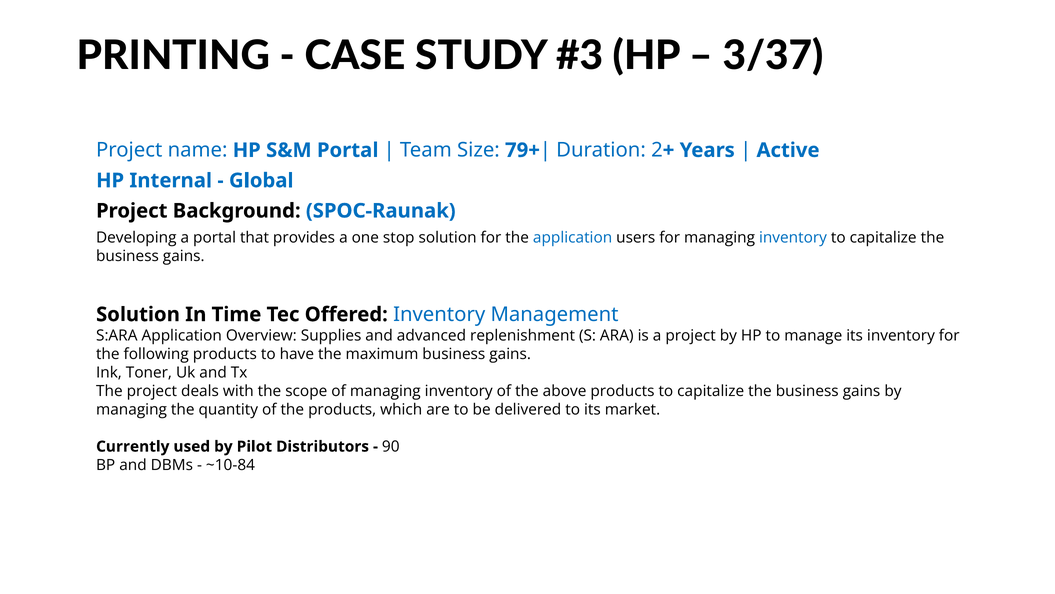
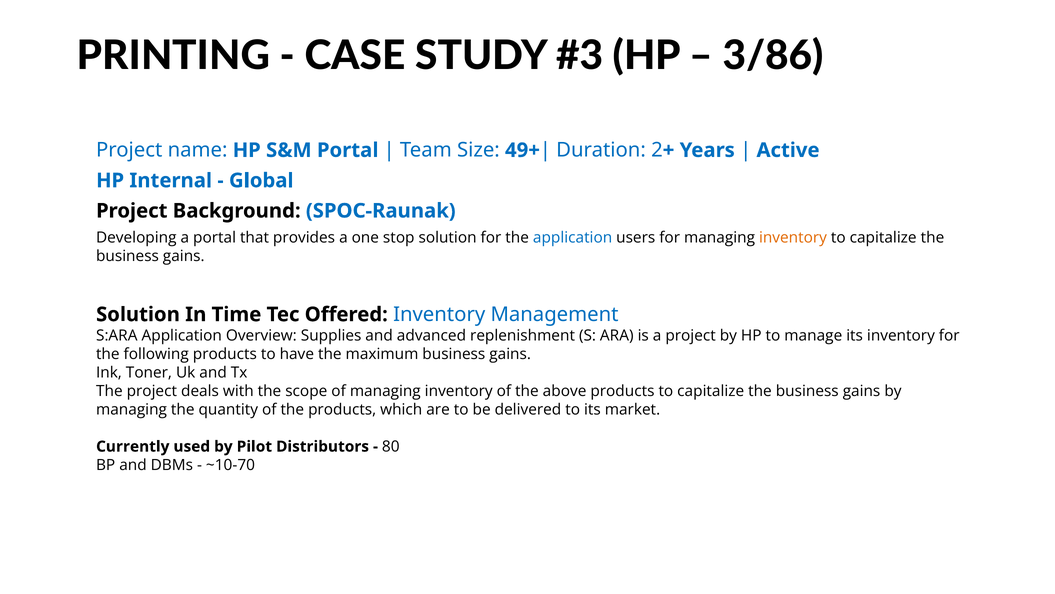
3/37: 3/37 -> 3/86 (773, 56)
79+: 79+ -> 49+ (522, 150)
inventory colour: blue -> orange (793, 238)
90: 90 -> 80 (391, 446)
~10-84: ~10-84 -> ~10-70 (230, 465)
